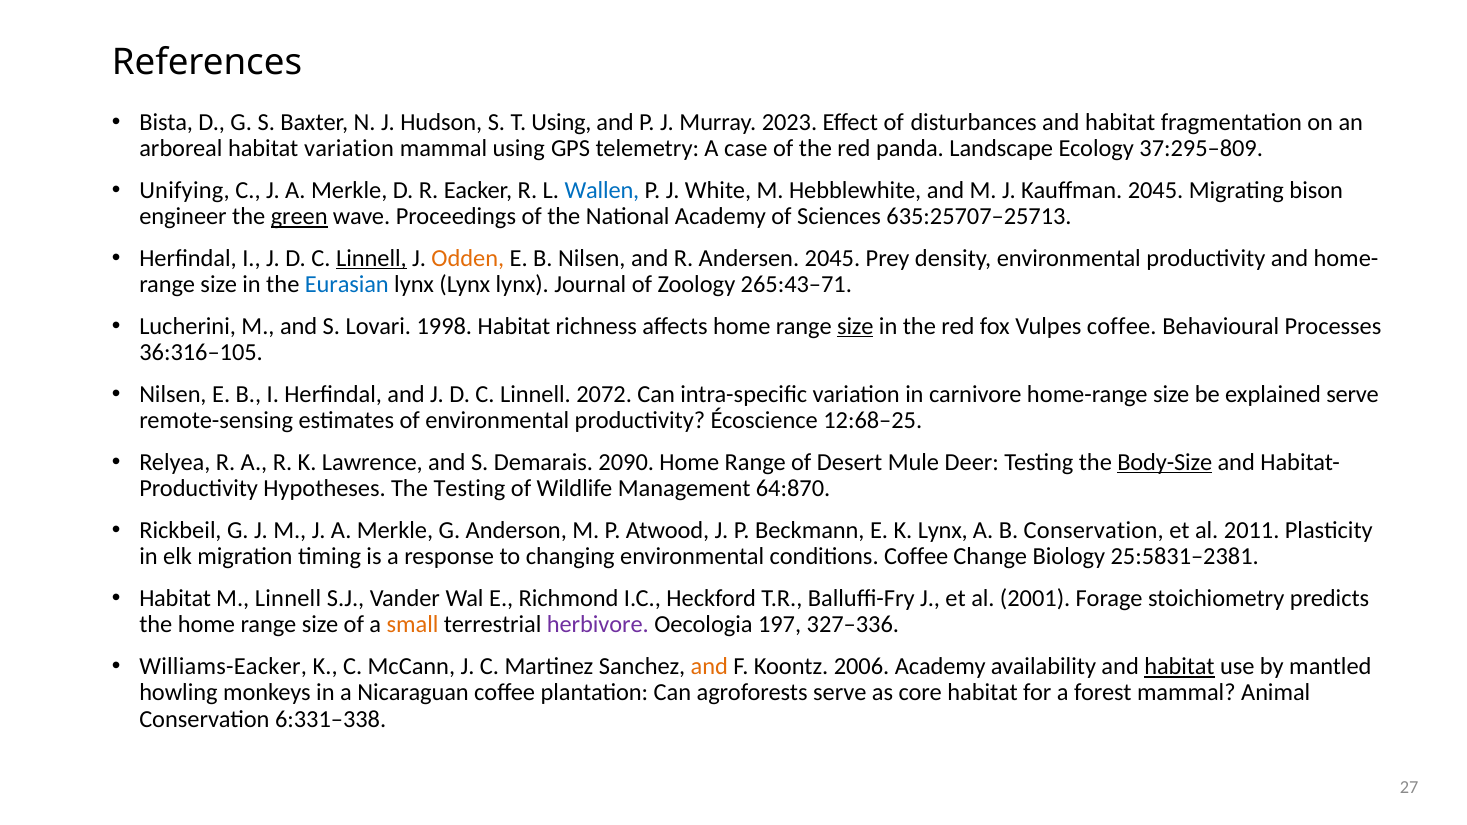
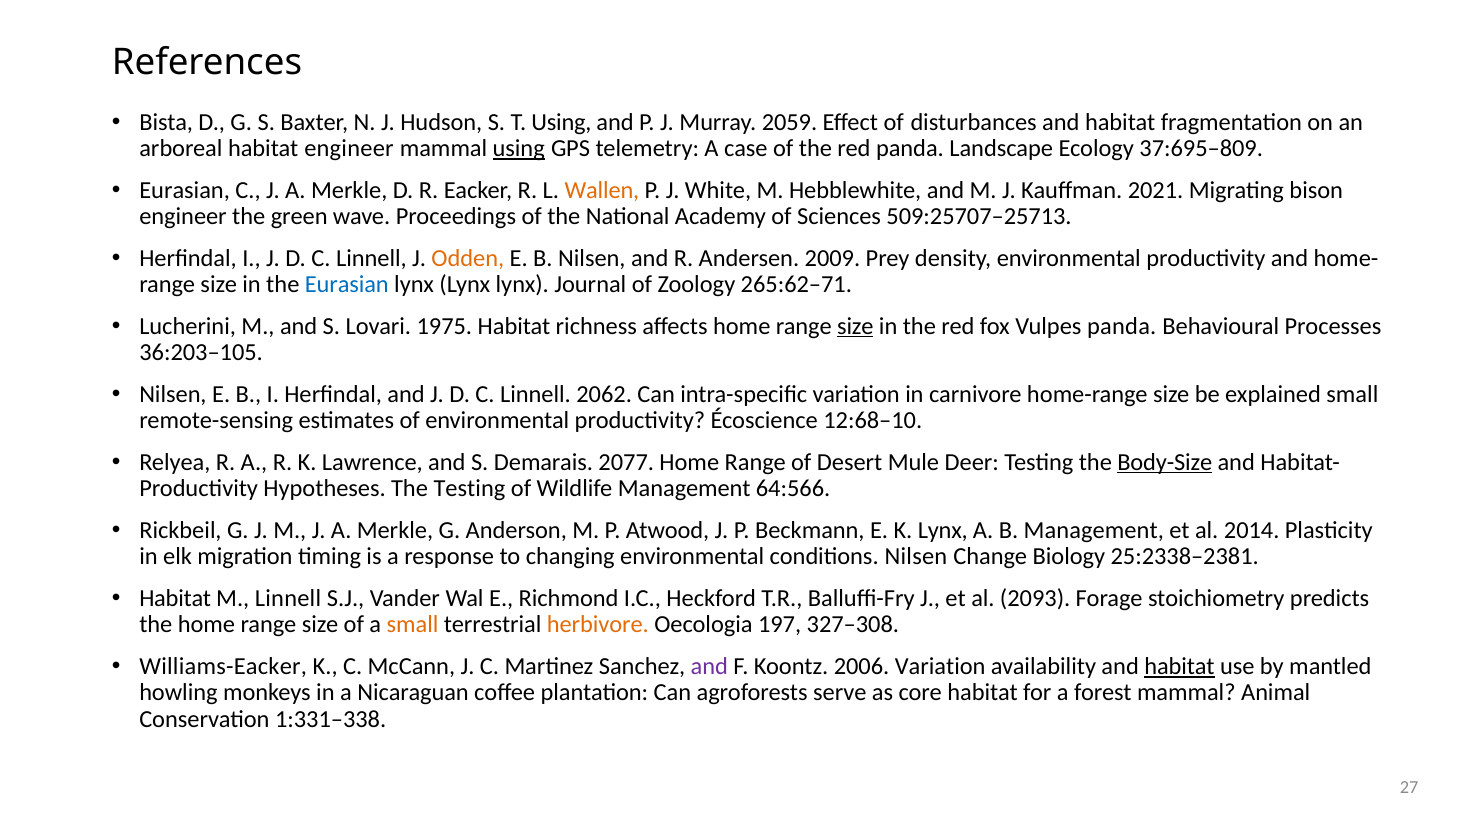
2023: 2023 -> 2059 (789, 122)
habitat variation: variation -> engineer (349, 148)
using underline: none -> present (519, 148)
37:295–809: 37:295–809 -> 37:695–809 (1201, 148)
Unifying: Unifying -> Eurasian (185, 190)
Wallen colour: blue -> orange (602, 190)
Kauffman 2045: 2045 -> 2021 (1156, 190)
green underline: present -> none (299, 216)
635:25707–25713: 635:25707–25713 -> 509:25707–25713 (979, 216)
Linnell underline: present -> none (371, 258)
Andersen 2045: 2045 -> 2009 (832, 258)
265:43–71: 265:43–71 -> 265:62–71 (796, 285)
1998: 1998 -> 1975 (444, 326)
Vulpes coffee: coffee -> panda (1122, 326)
36:316–105: 36:316–105 -> 36:203–105 (201, 353)
2072: 2072 -> 2062 (604, 394)
explained serve: serve -> small (1352, 394)
12:68–25: 12:68–25 -> 12:68–10 (873, 421)
2090: 2090 -> 2077 (626, 462)
64:870: 64:870 -> 64:566 (793, 489)
B Conservation: Conservation -> Management (1094, 530)
2011: 2011 -> 2014 (1252, 530)
conditions Coffee: Coffee -> Nilsen (916, 557)
25:5831–2381: 25:5831–2381 -> 25:2338–2381 (1185, 557)
2001: 2001 -> 2093 (1035, 598)
herbivore colour: purple -> orange (598, 625)
327–336: 327–336 -> 327–308 (853, 625)
and colour: orange -> purple (709, 666)
2006 Academy: Academy -> Variation (940, 666)
6:331–338: 6:331–338 -> 1:331–338 (331, 719)
